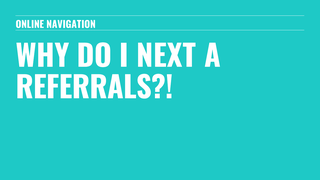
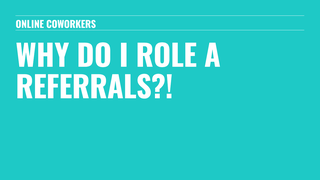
NAVIGATION: NAVIGATION -> COWORKERS (71, 25)
NEXT: NEXT -> ROLE (166, 57)
